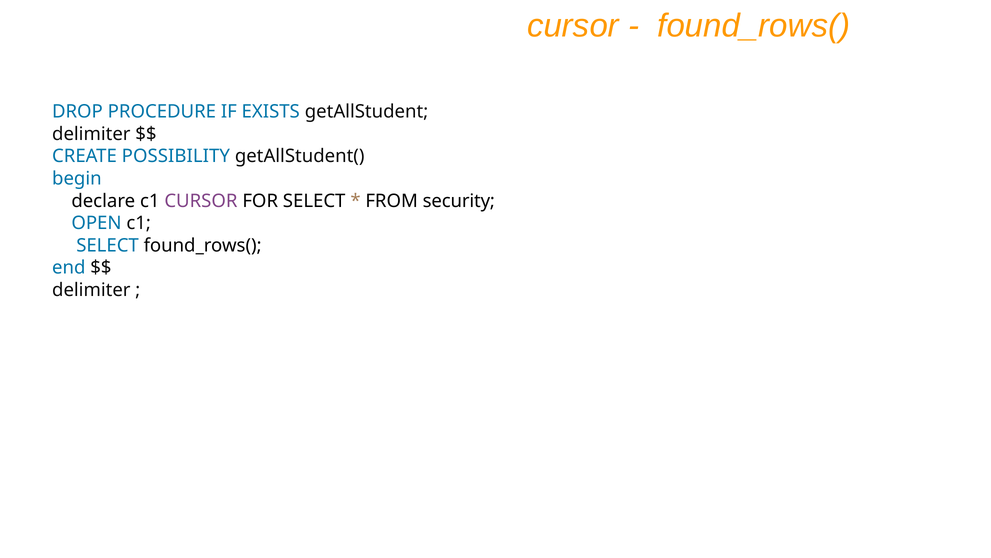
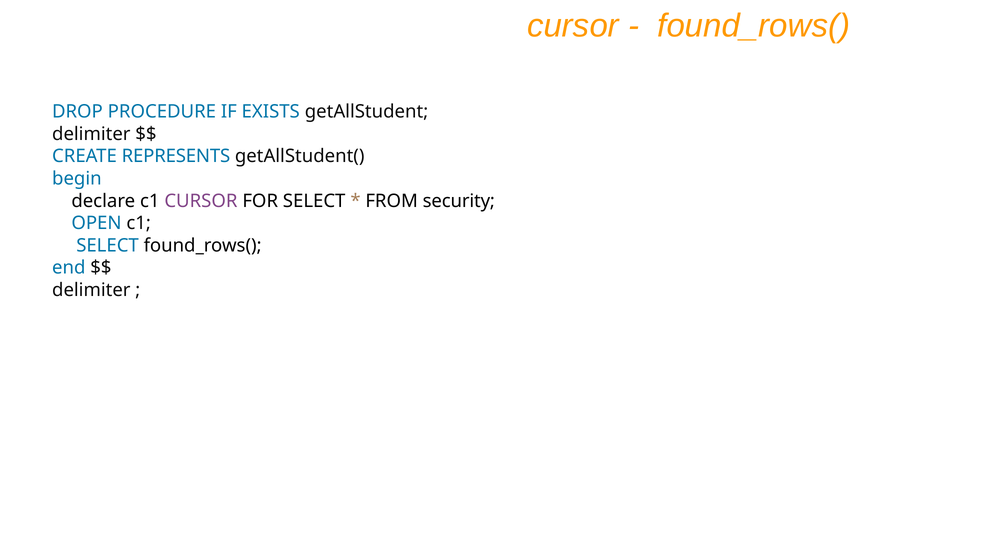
POSSIBILITY: POSSIBILITY -> REPRESENTS (176, 156)
